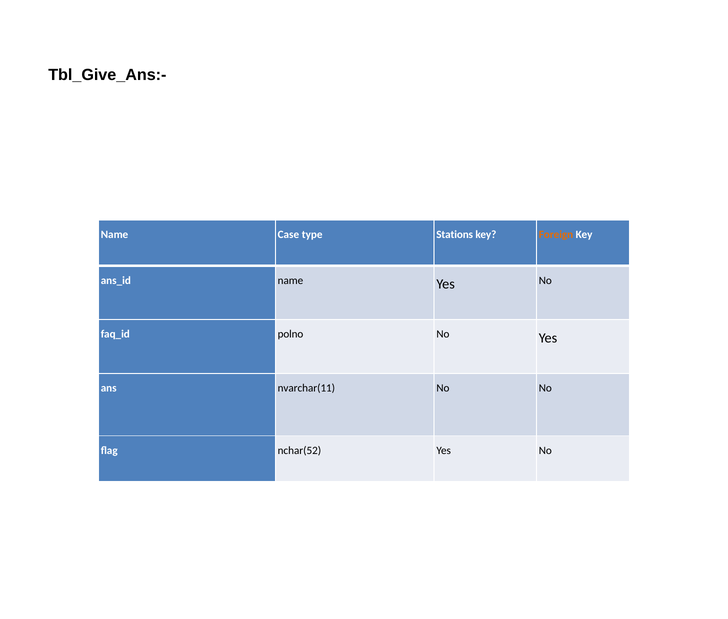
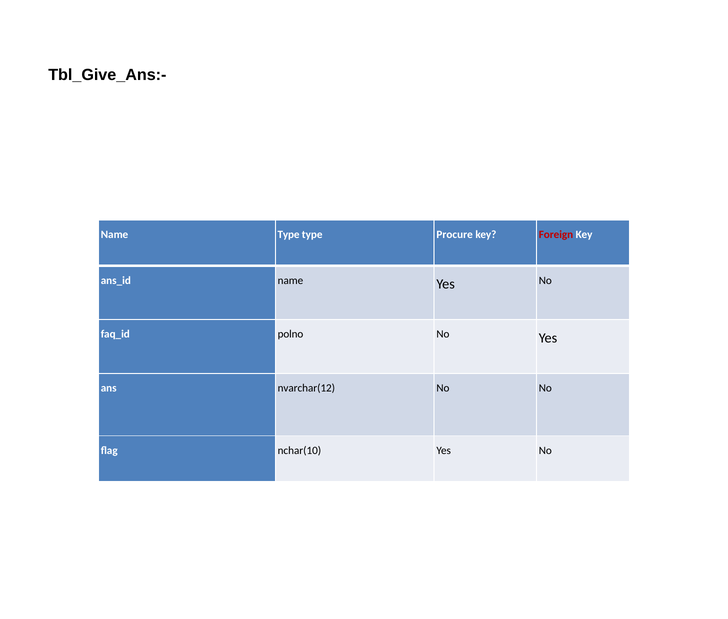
Name Case: Case -> Type (289, 235)
Stations: Stations -> Procure (455, 235)
Foreign colour: orange -> red (556, 235)
nvarchar(11: nvarchar(11 -> nvarchar(12 (306, 388)
nchar(52: nchar(52 -> nchar(10 (299, 450)
